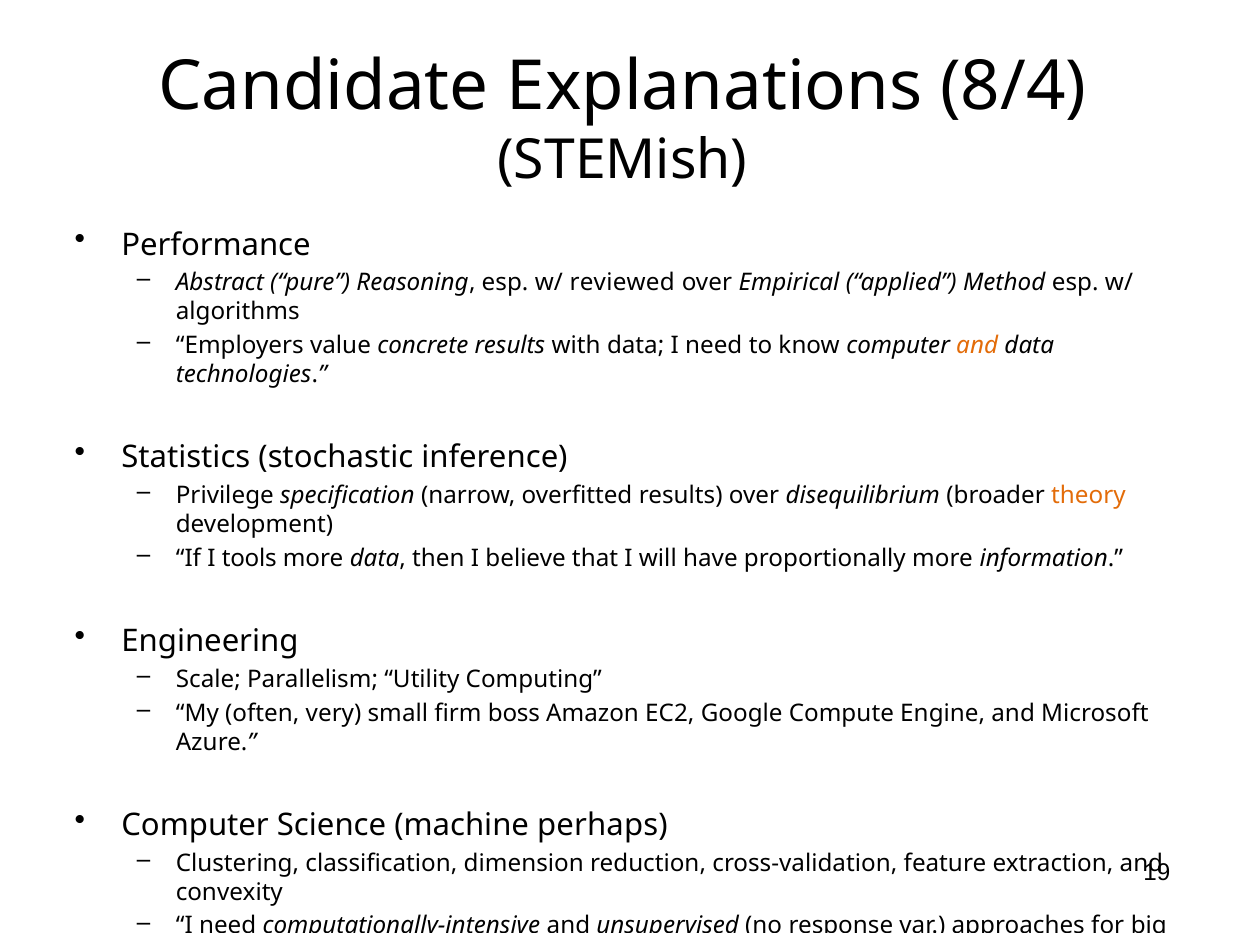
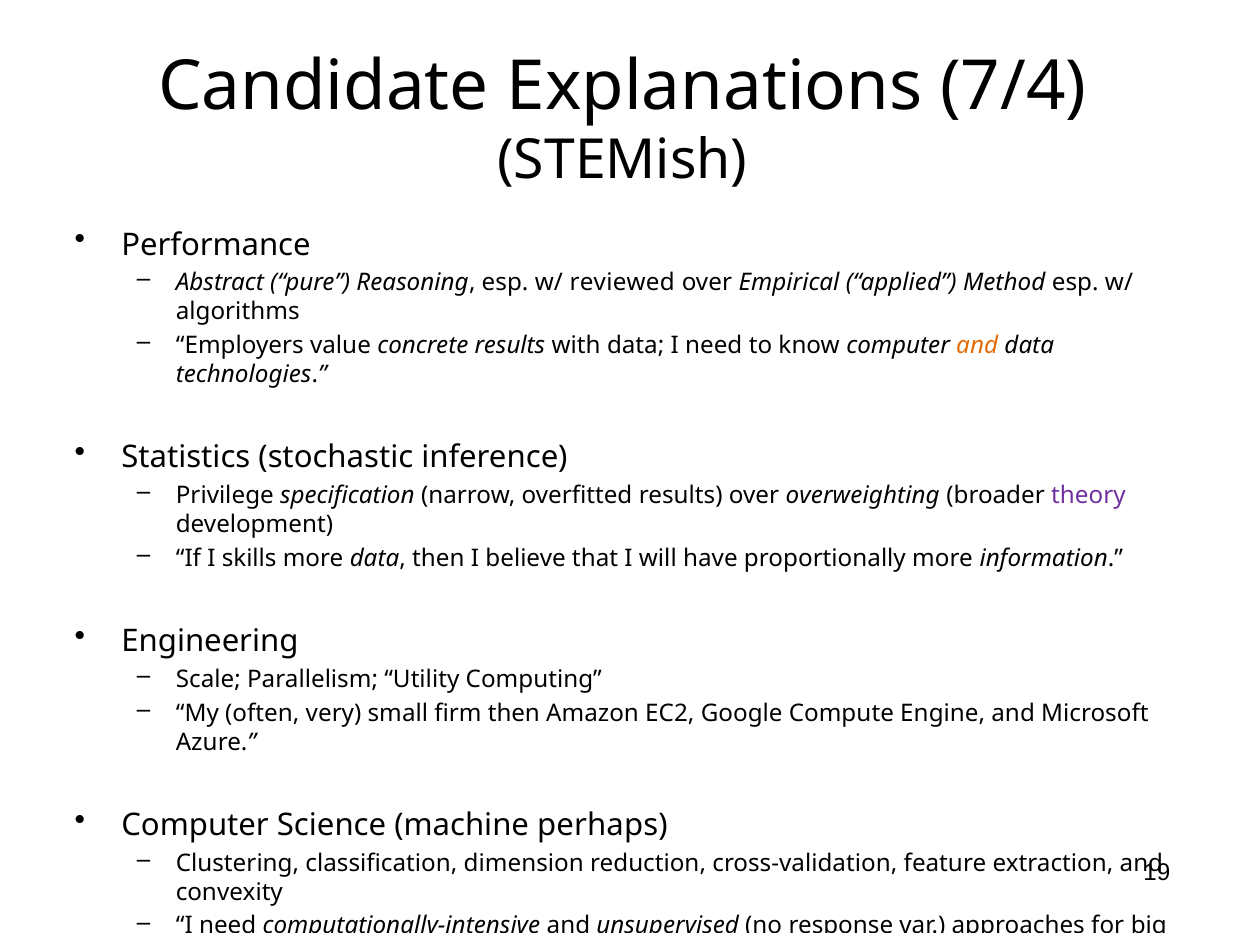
8/4: 8/4 -> 7/4 (1013, 87)
disequilibrium: disequilibrium -> overweighting (863, 496)
theory colour: orange -> purple (1088, 496)
tools: tools -> skills (249, 559)
firm boss: boss -> then (514, 714)
